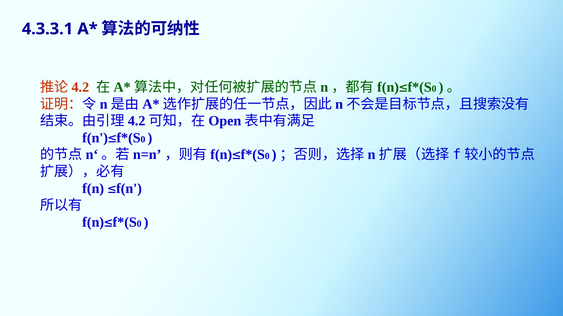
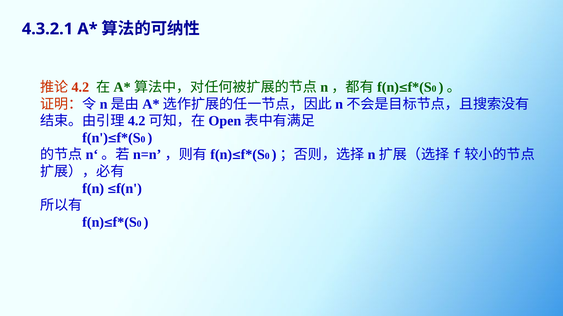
4.3.3.1: 4.3.3.1 -> 4.3.2.1 (47, 29)
